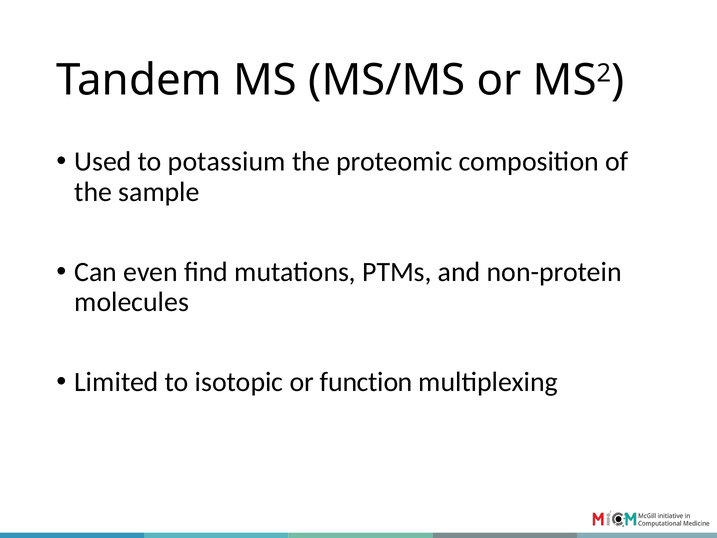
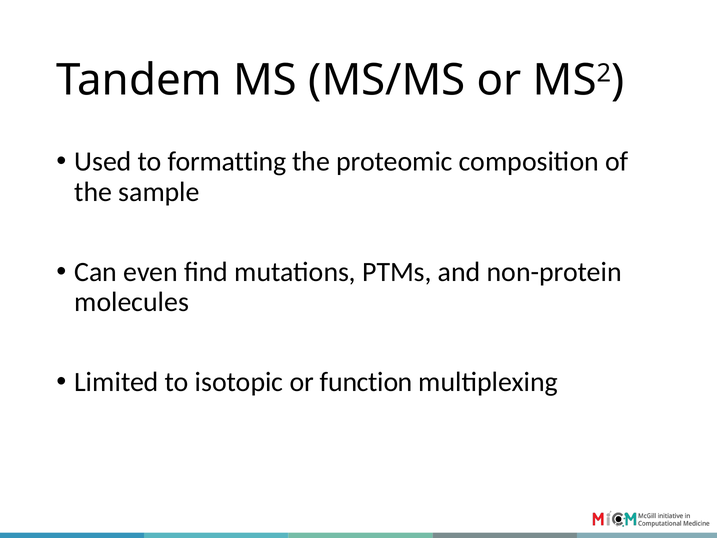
potassium: potassium -> formatting (227, 162)
